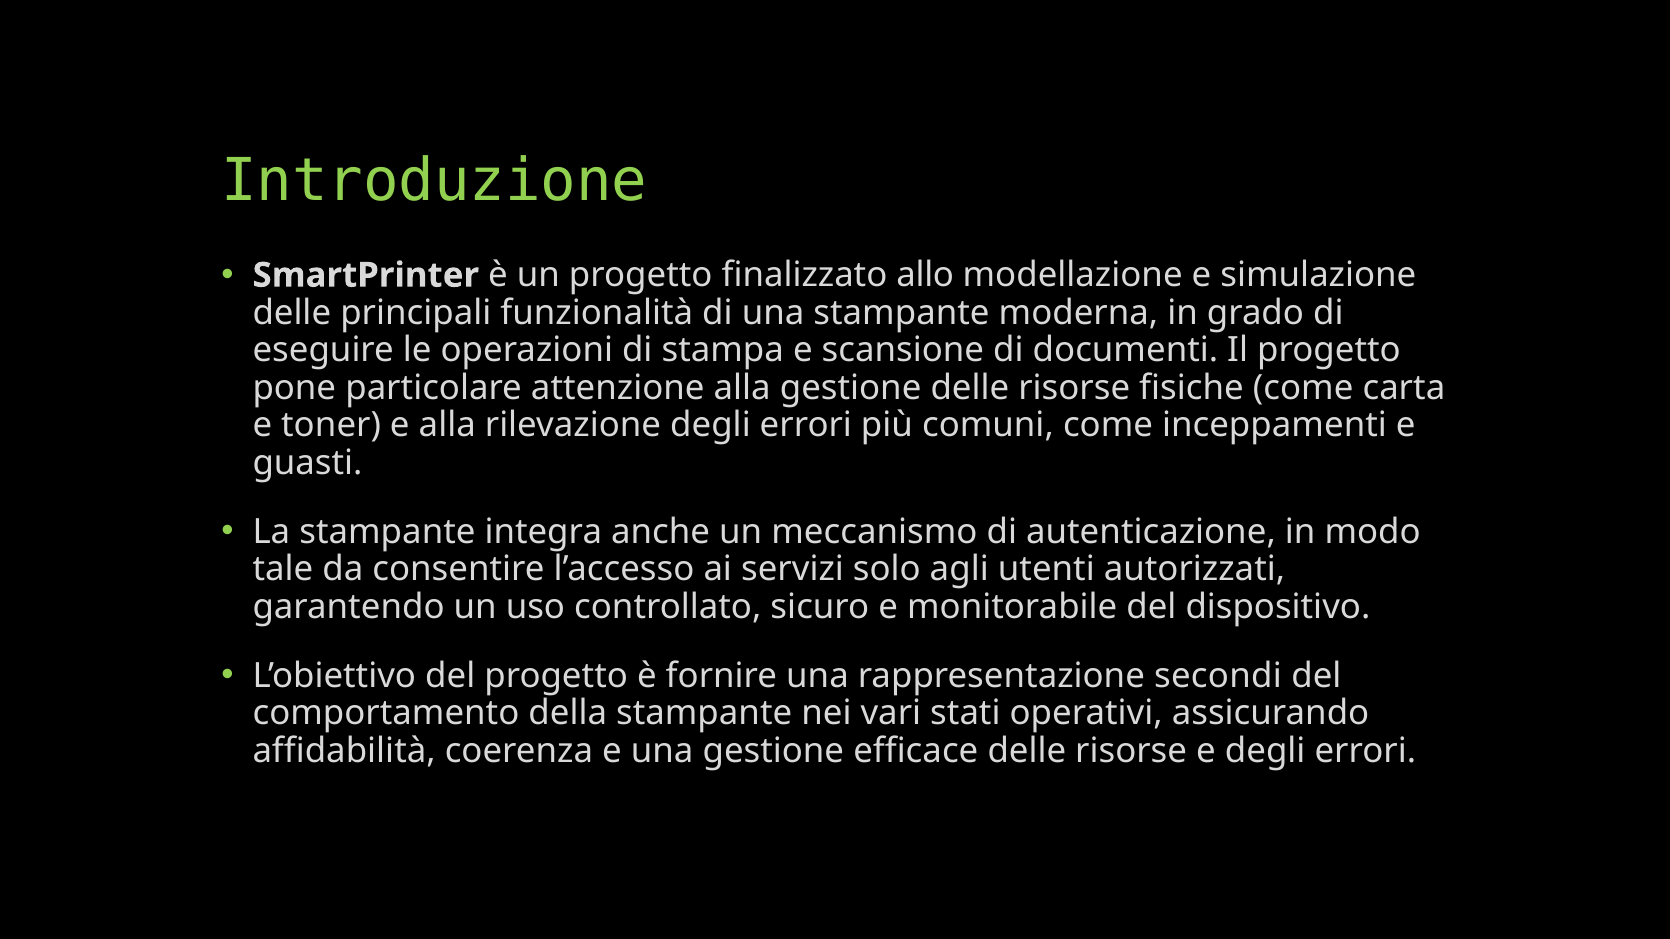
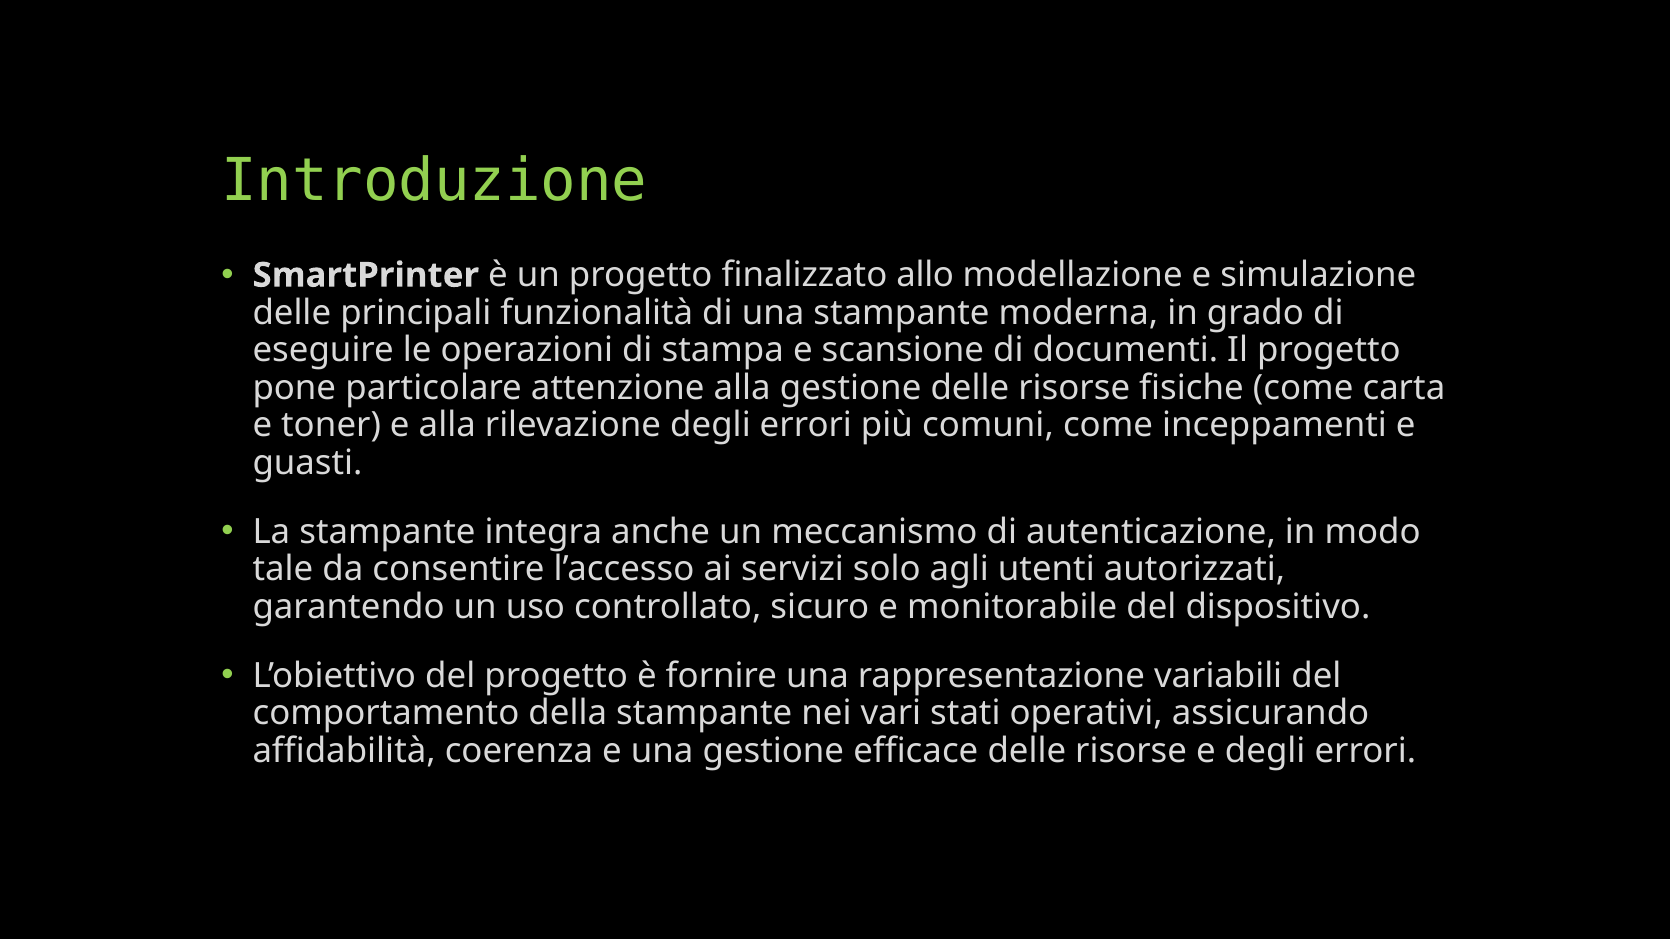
secondi: secondi -> variabili (1218, 676)
